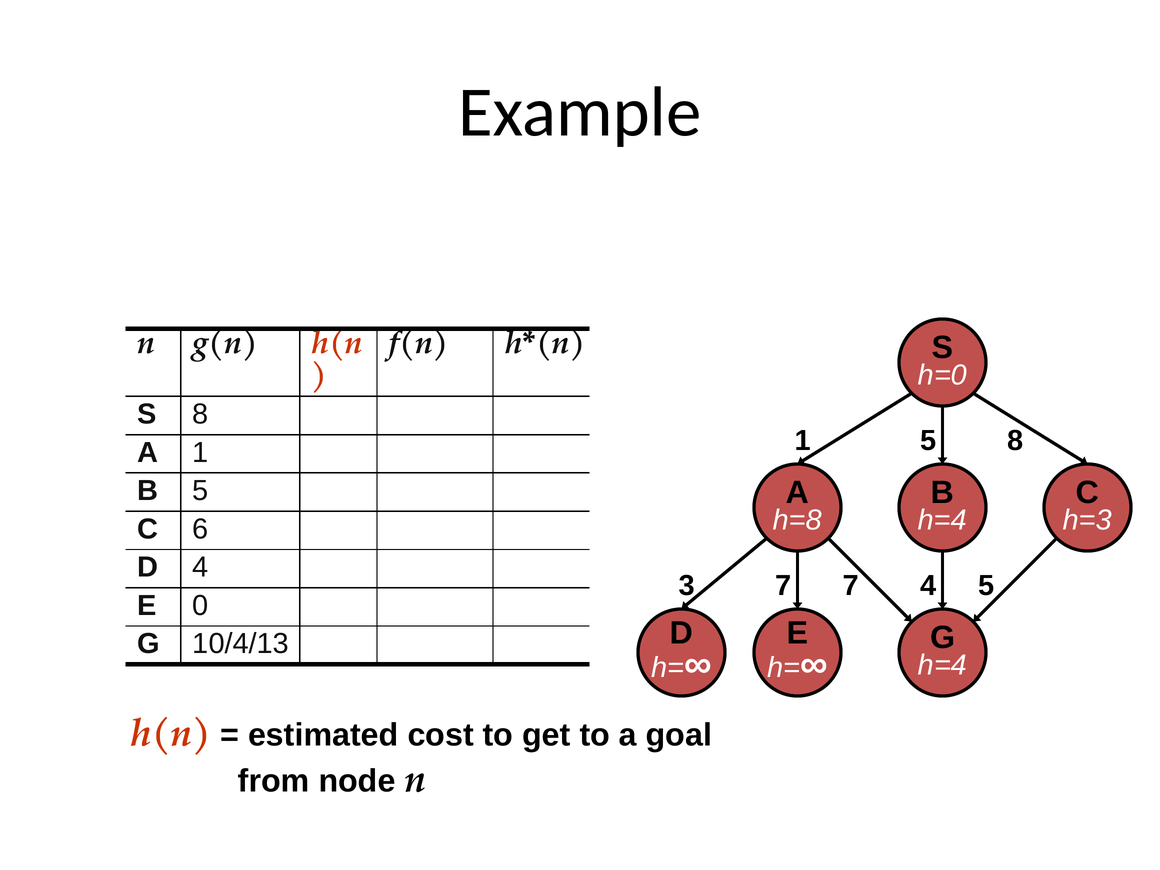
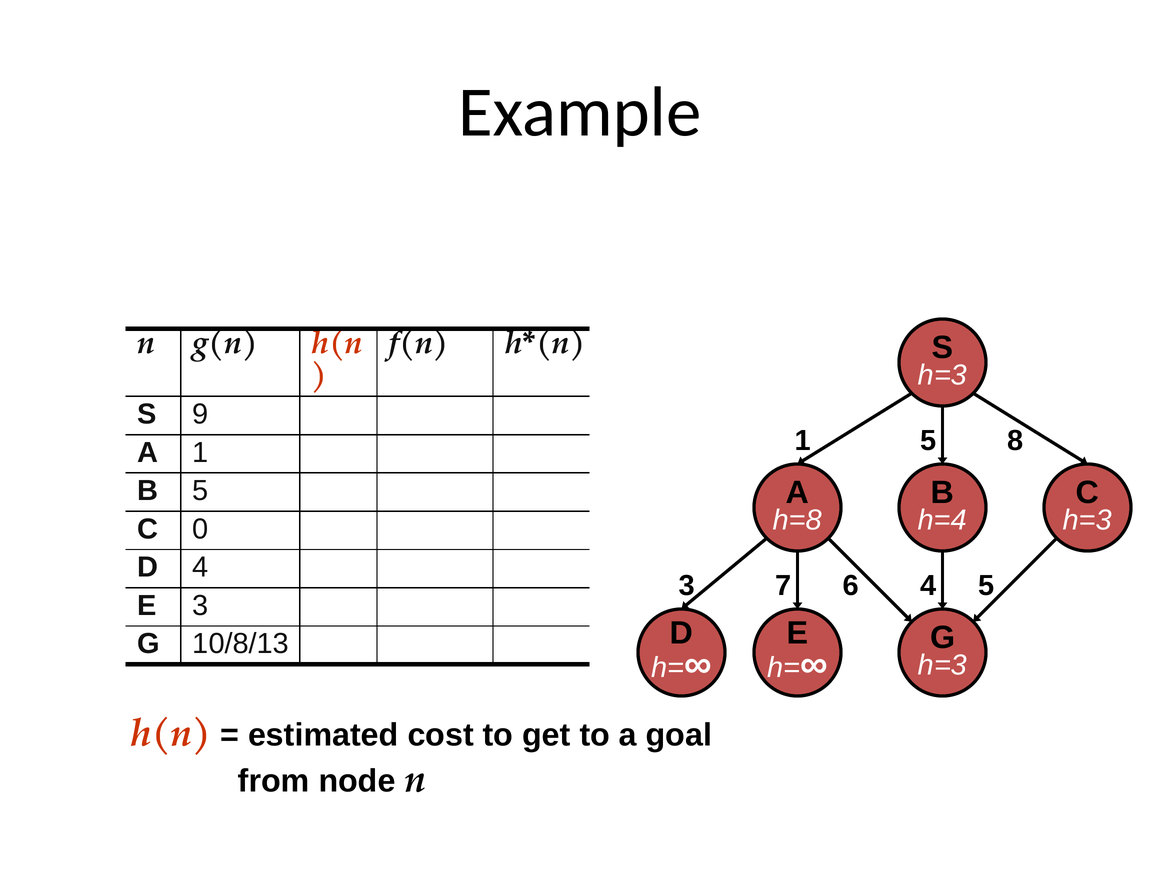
h=0: h=0 -> h=3 (942, 375)
S 8: 8 -> 9 (201, 414)
6: 6 -> 0 (201, 529)
3 7: 7 -> 6 (851, 586)
E 0: 0 -> 3 (201, 606)
10/4/13: 10/4/13 -> 10/8/13 (241, 644)
h=4: h=4 -> h=3 (942, 665)
